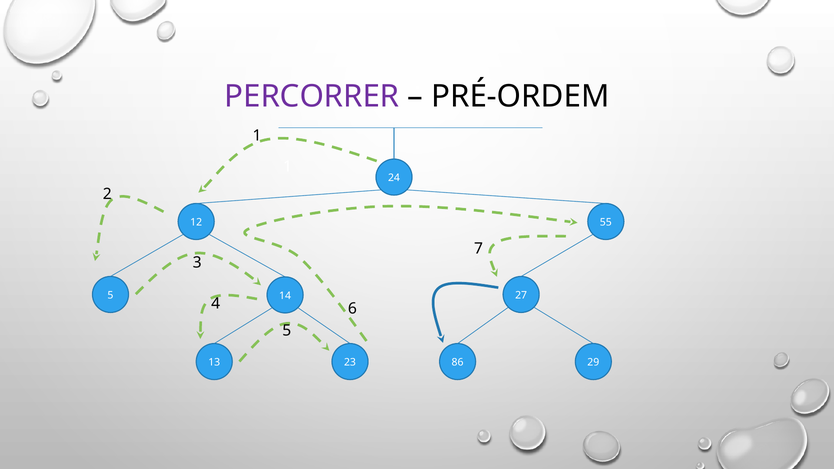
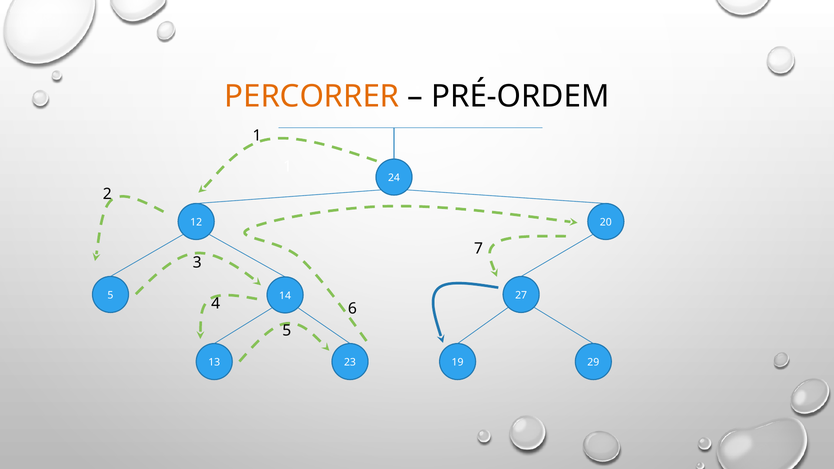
PERCORRER colour: purple -> orange (312, 97)
55: 55 -> 20 (606, 222)
86: 86 -> 19 (458, 362)
